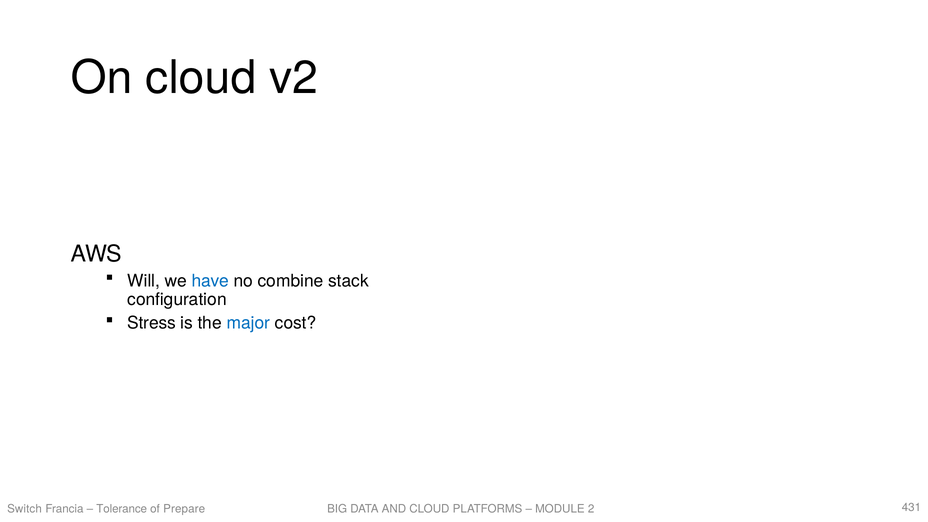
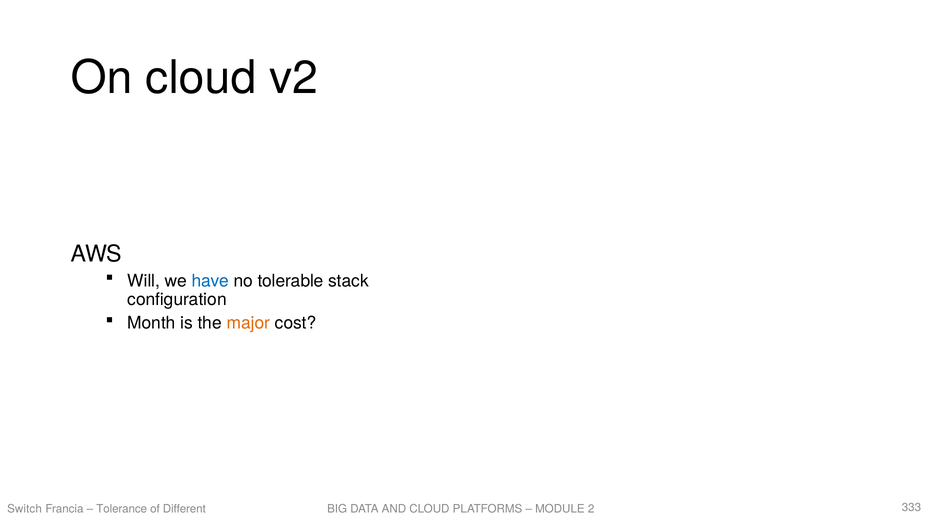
combine: combine -> tolerable (291, 281)
Stress: Stress -> Month (151, 323)
major colour: blue -> orange (248, 323)
Prepare: Prepare -> Different (184, 509)
431: 431 -> 333 (911, 508)
